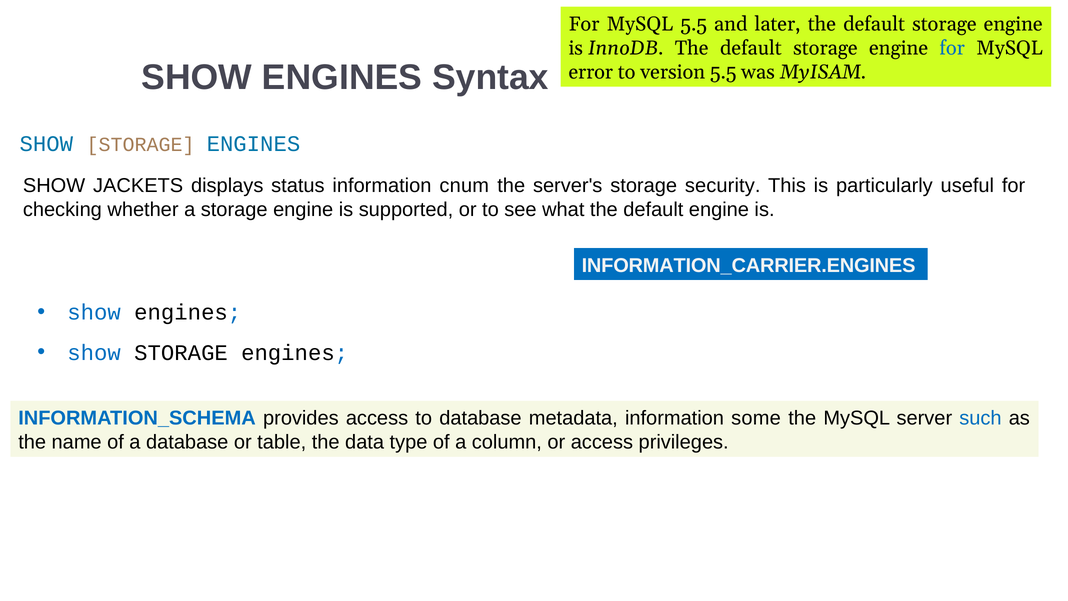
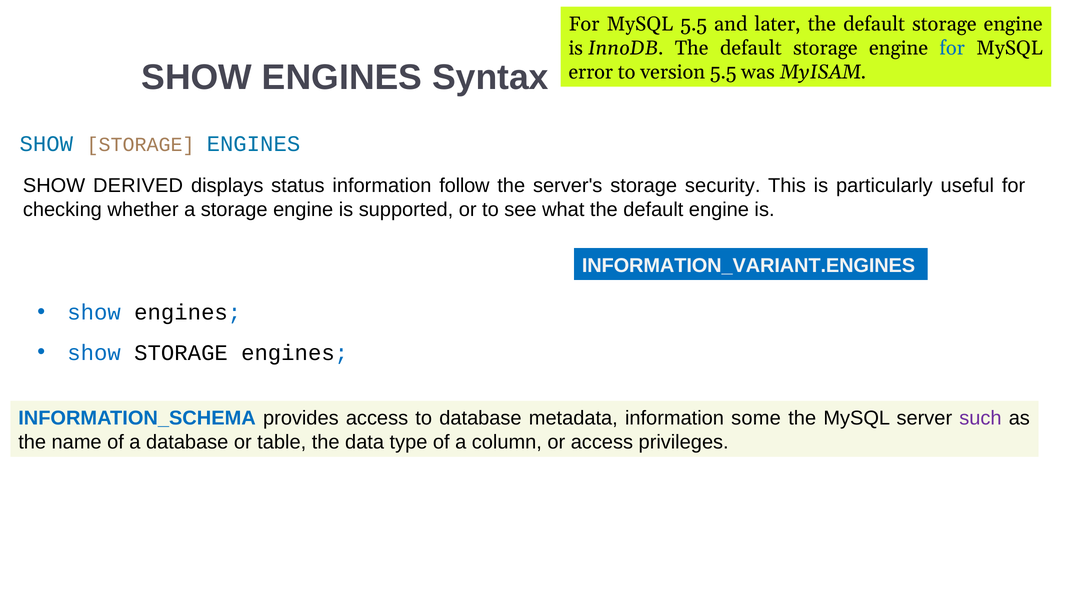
JACKETS: JACKETS -> DERIVED (138, 185)
cnum: cnum -> follow (464, 185)
INFORMATION_CARRIER.ENGINES: INFORMATION_CARRIER.ENGINES -> INFORMATION_VARIANT.ENGINES (749, 265)
such colour: blue -> purple (980, 418)
